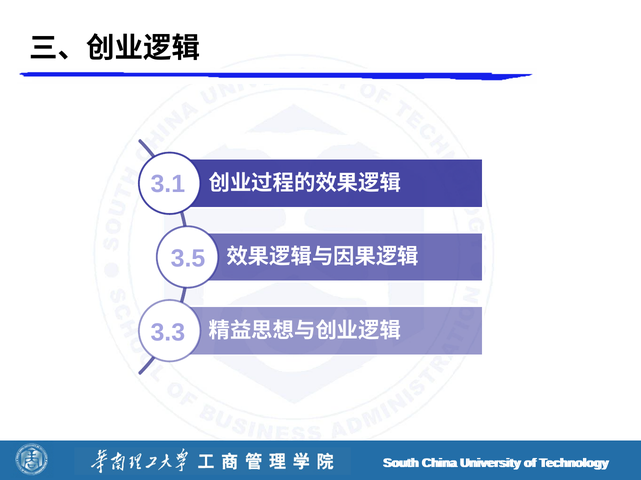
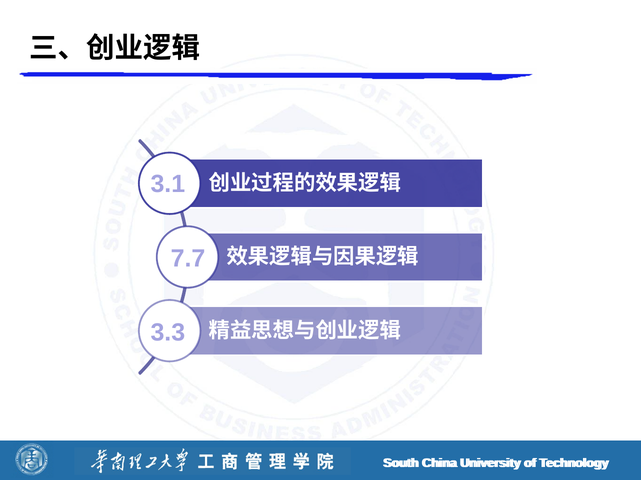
3.5: 3.5 -> 7.7 (188, 259)
